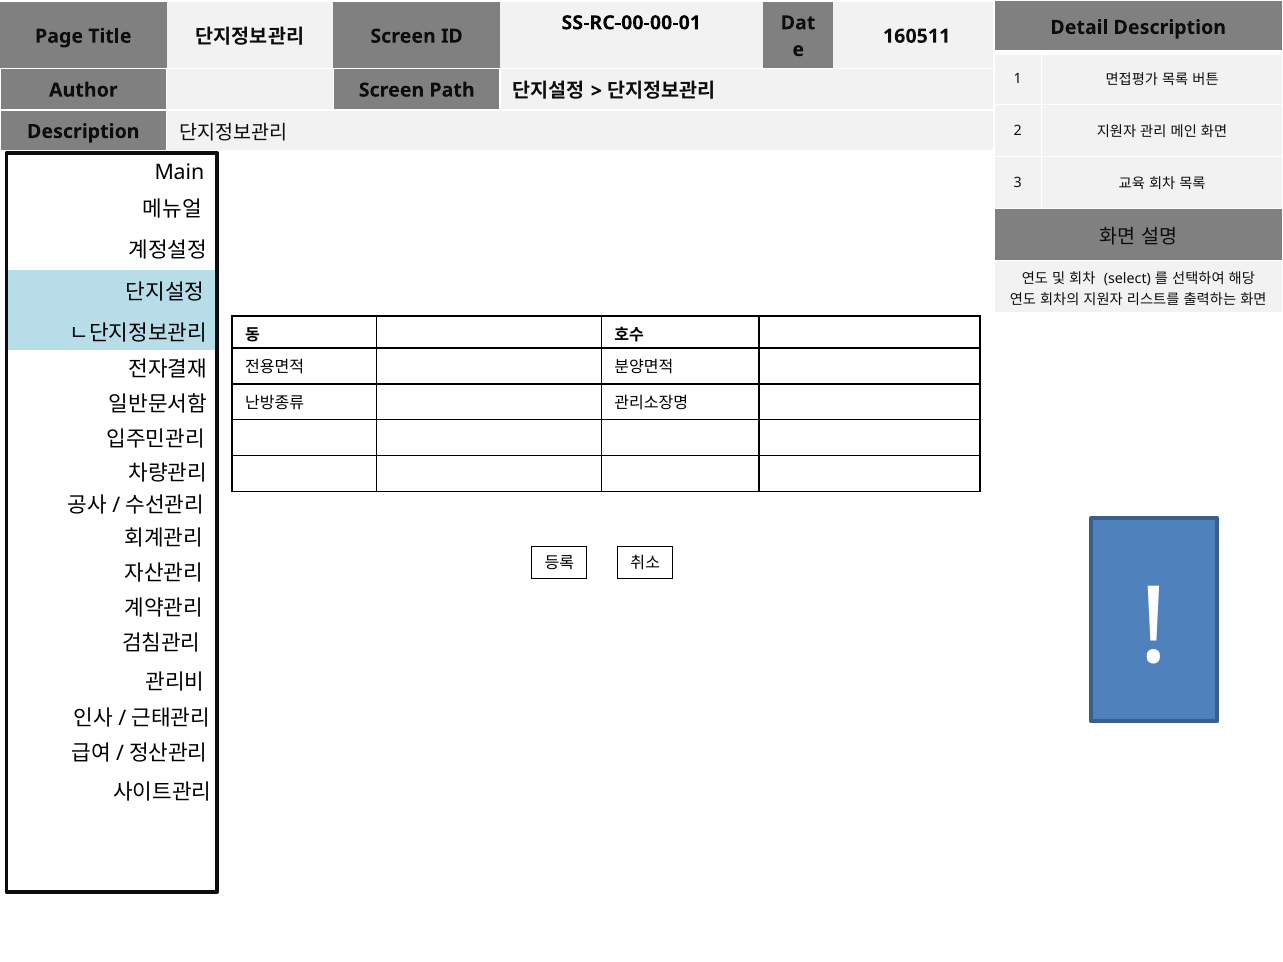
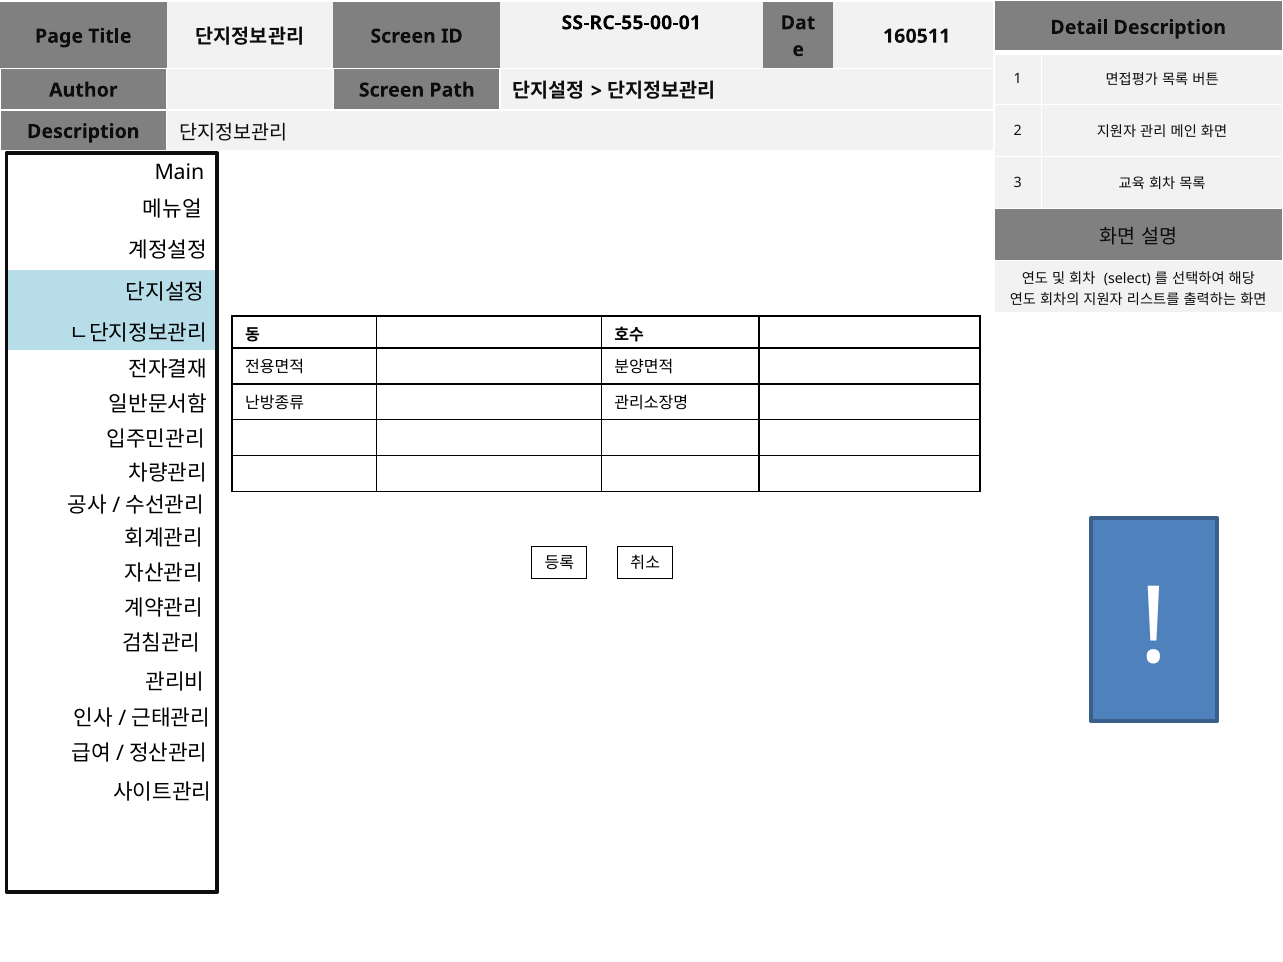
SS-RC-00-00-01: SS-RC-00-00-01 -> SS-RC-55-00-01 (631, 23)
